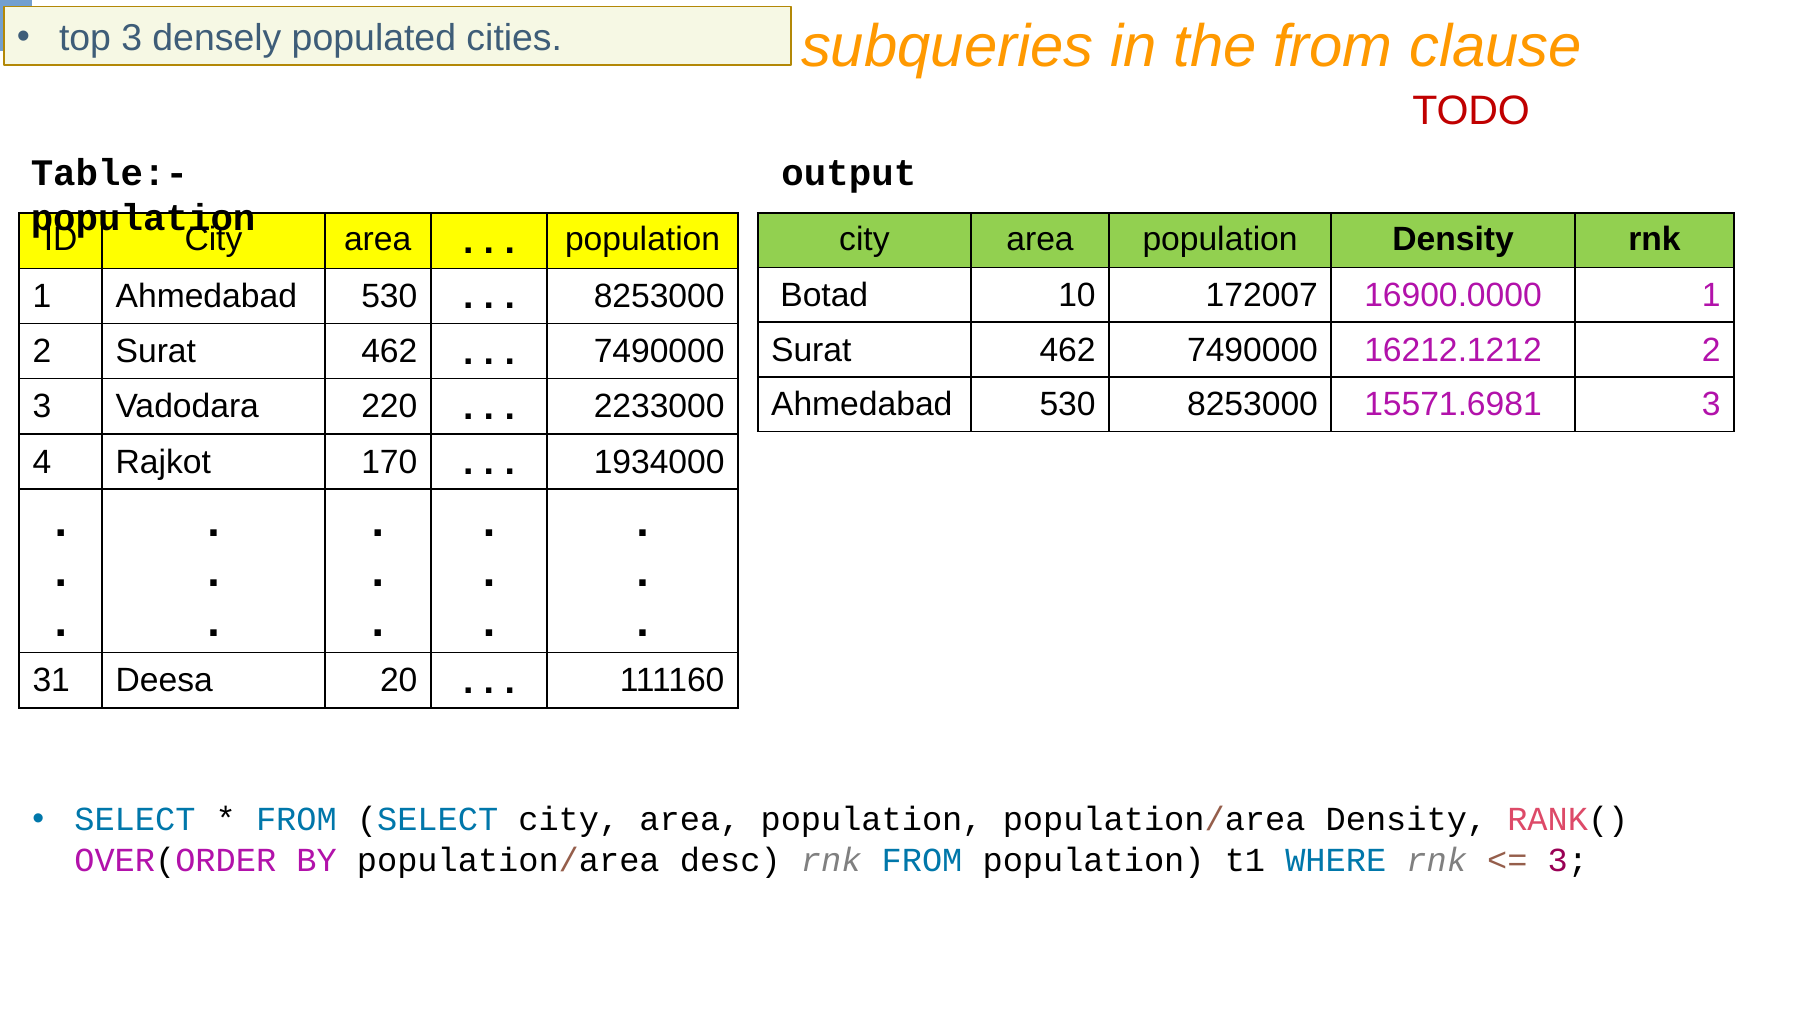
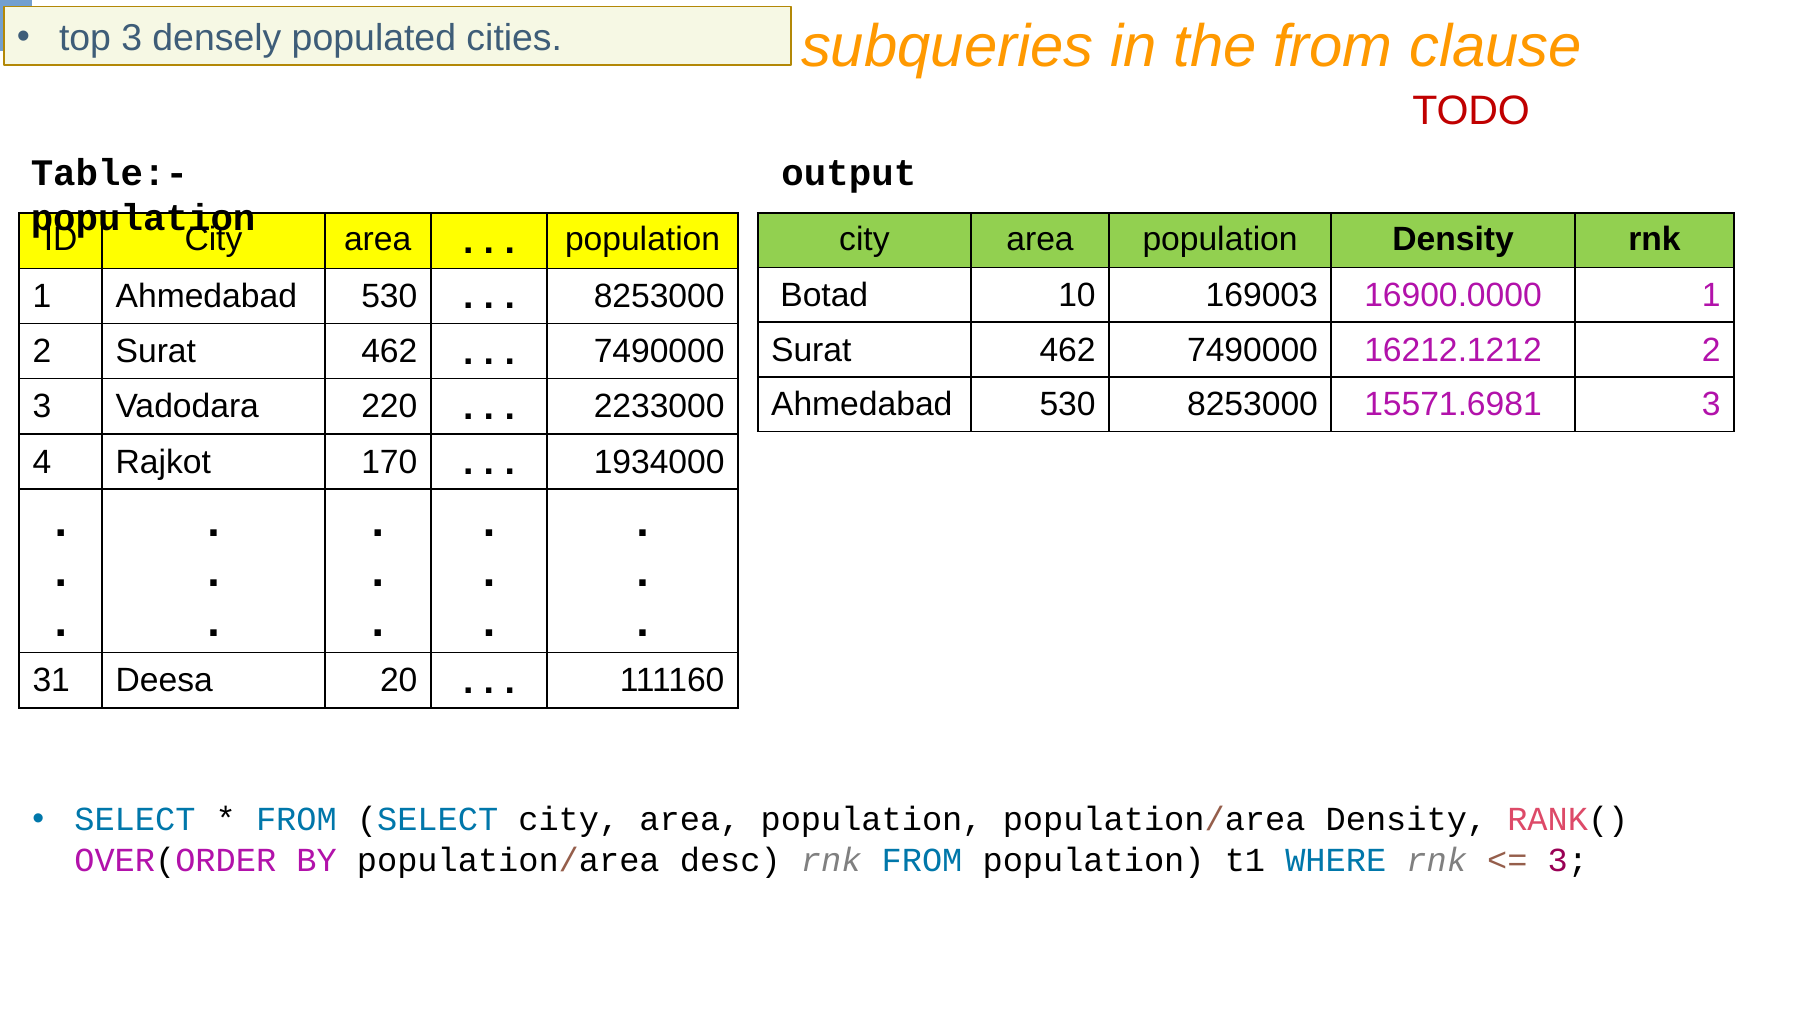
172007: 172007 -> 169003 (1262, 296)
